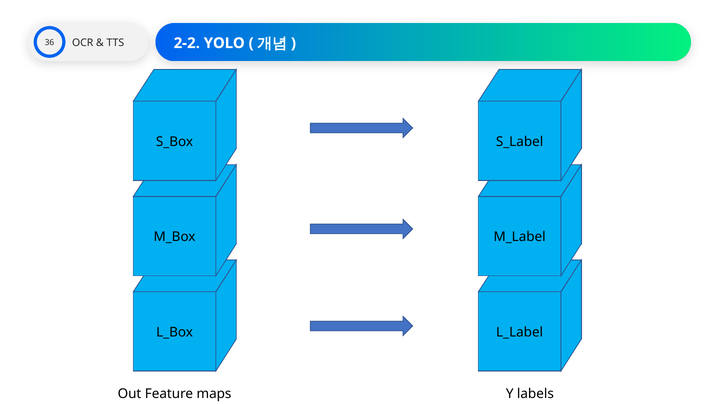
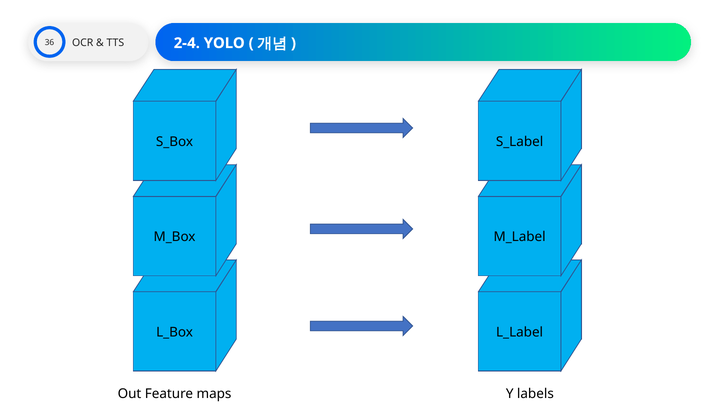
2-2: 2-2 -> 2-4 (187, 43)
